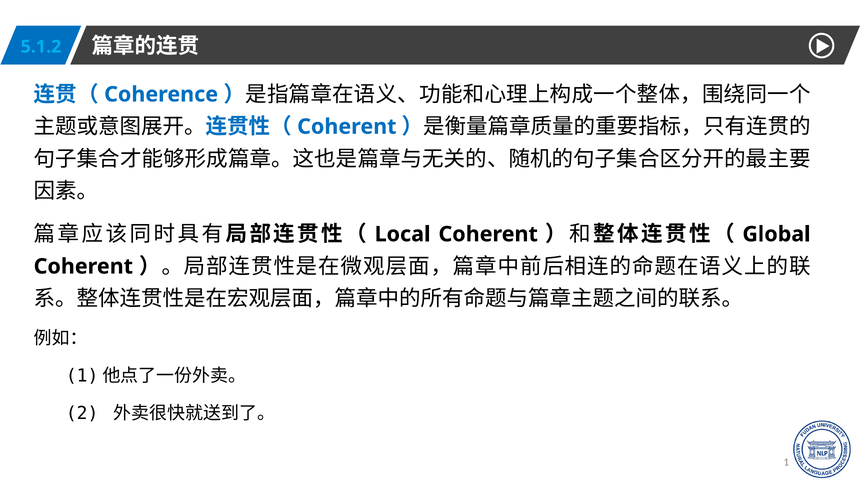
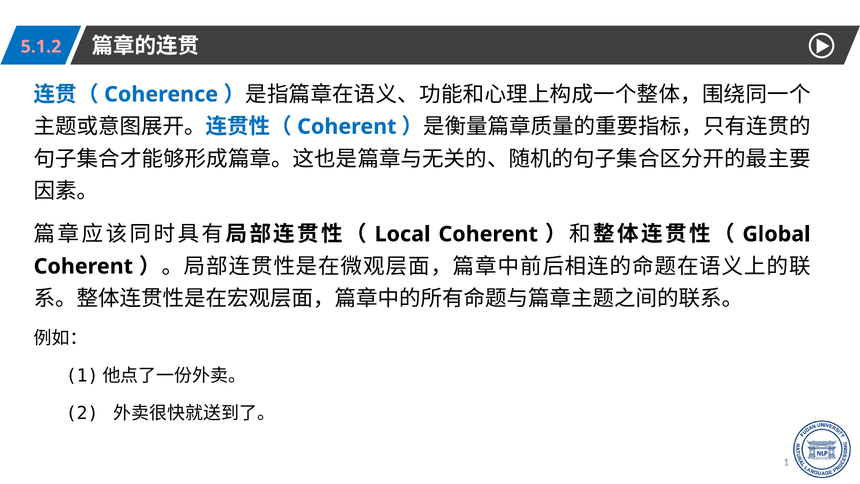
5.1.2 colour: light blue -> pink (41, 47)
